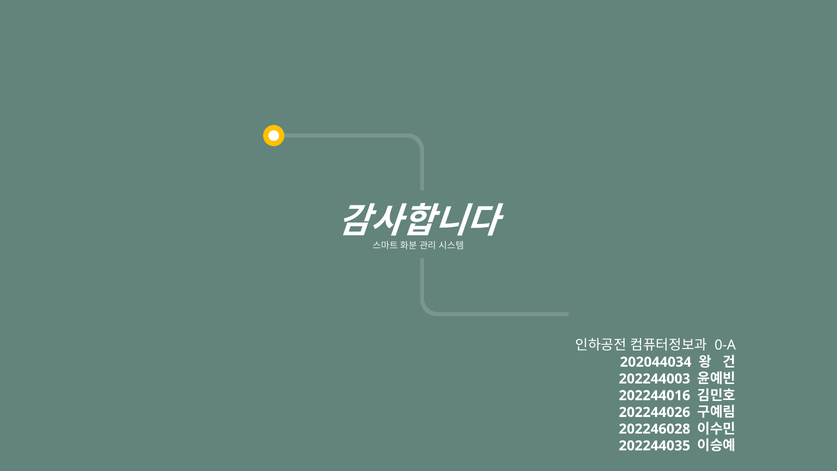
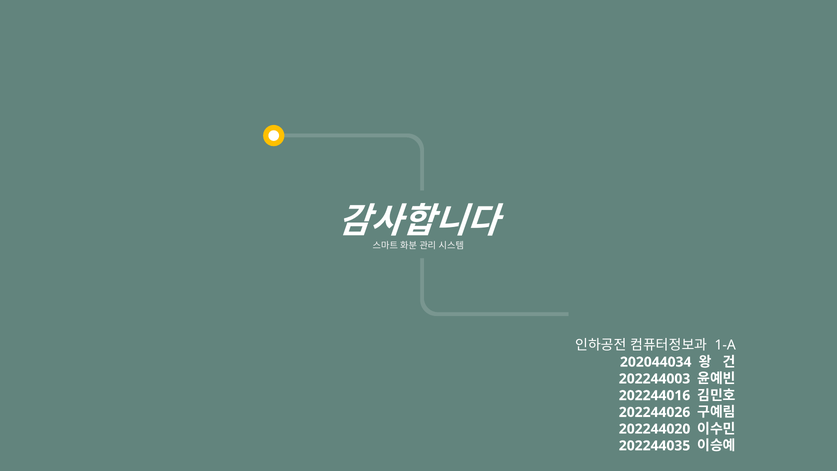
0-A: 0-A -> 1-A (725, 345)
202246028: 202246028 -> 202244020 (655, 429)
